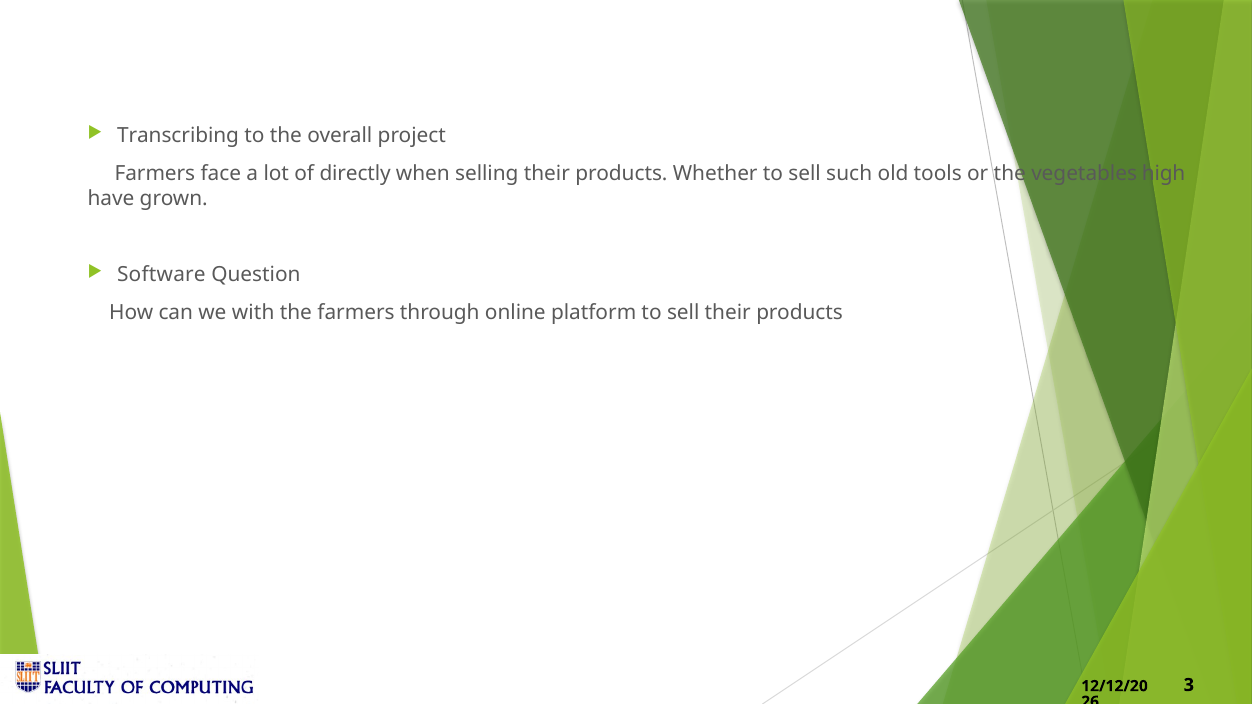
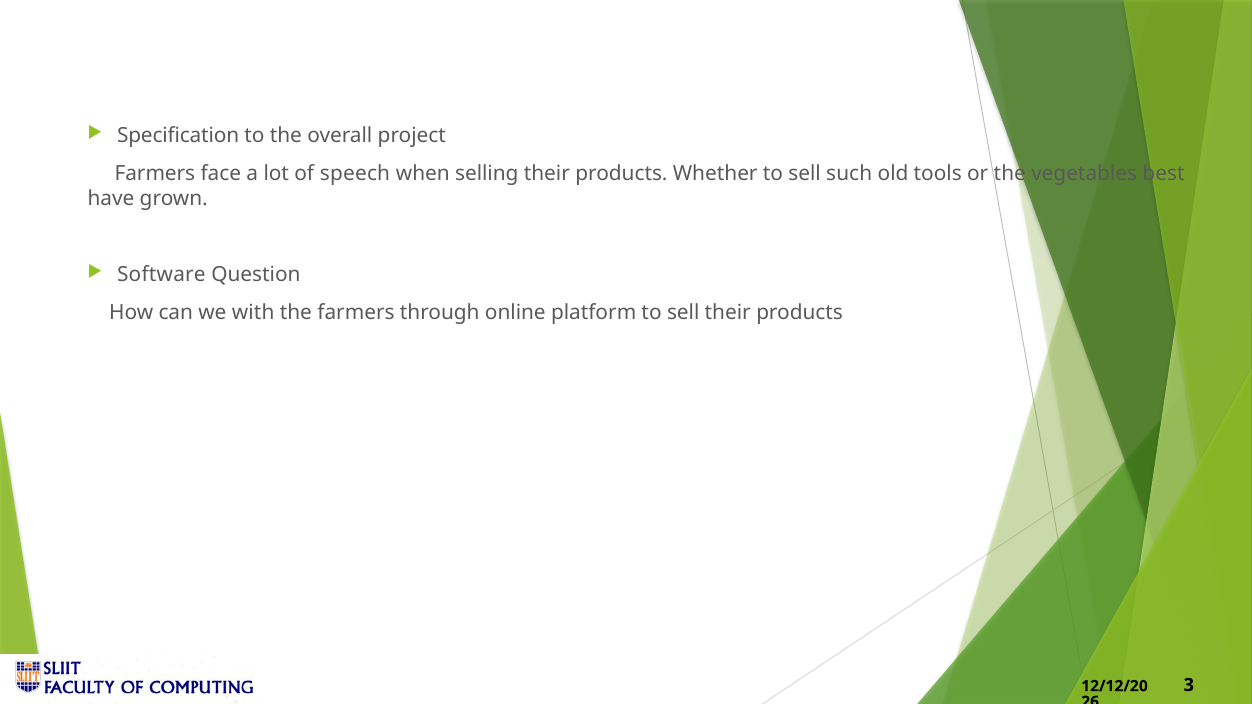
Transcribing: Transcribing -> Specification (178, 136)
directly: directly -> speech (355, 174)
high: high -> best (1164, 174)
